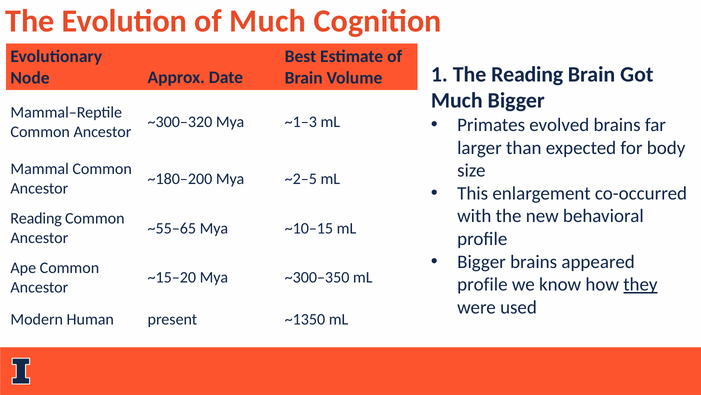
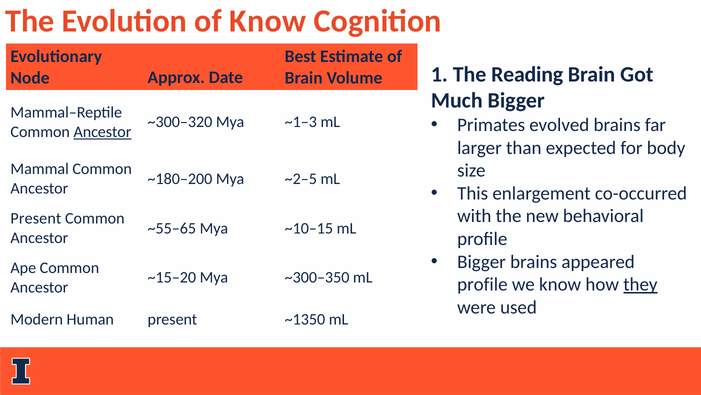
of Much: Much -> Know (268, 21)
Ancestor underline: none -> present (102, 132)
Reading: Reading -> Present (36, 218)
